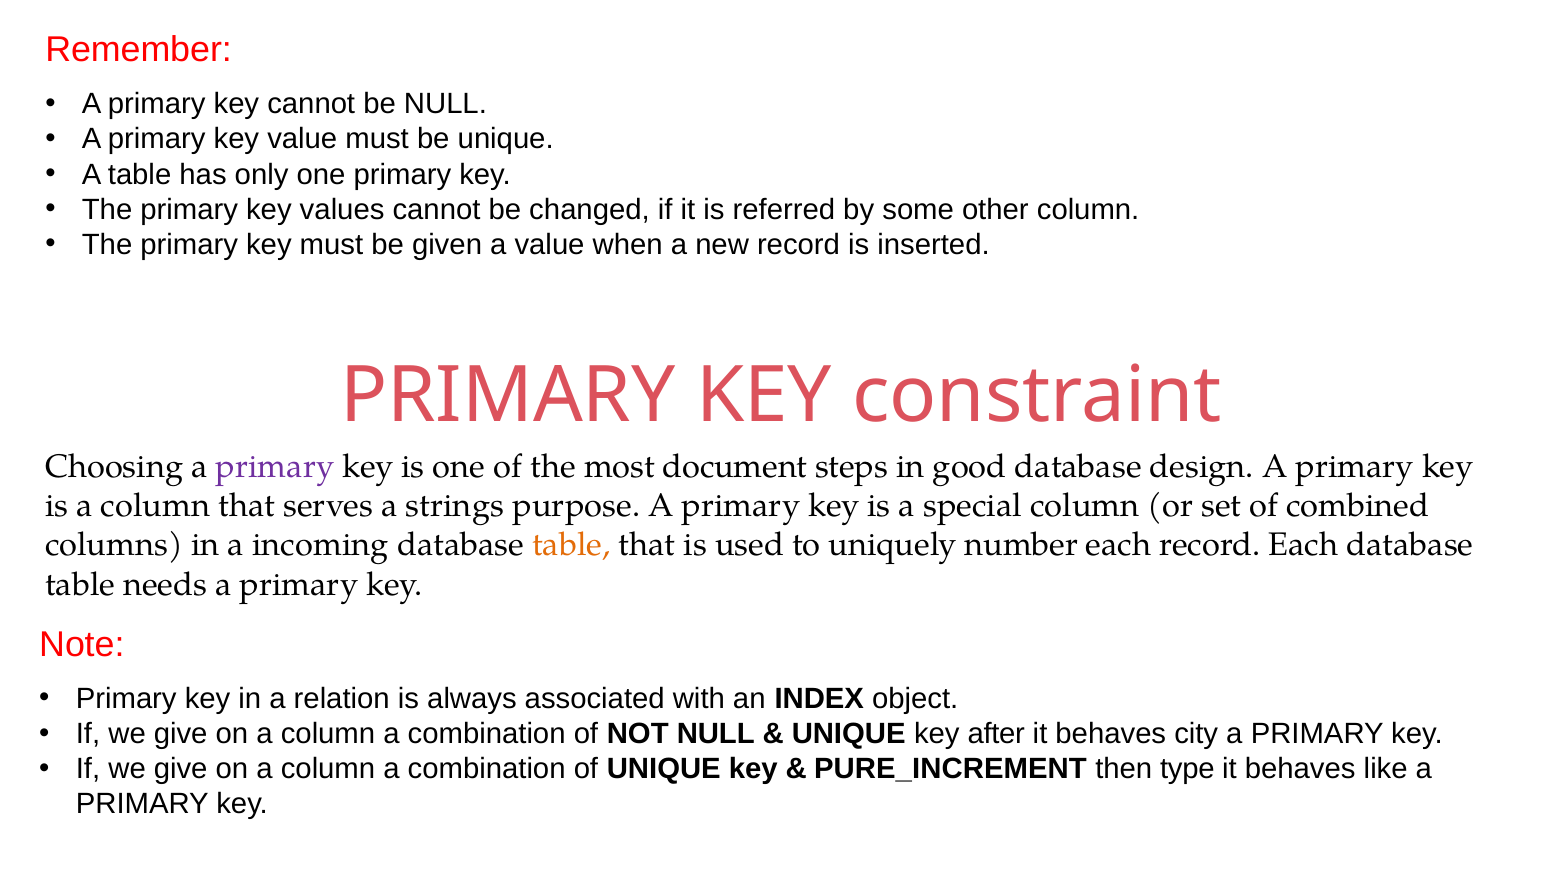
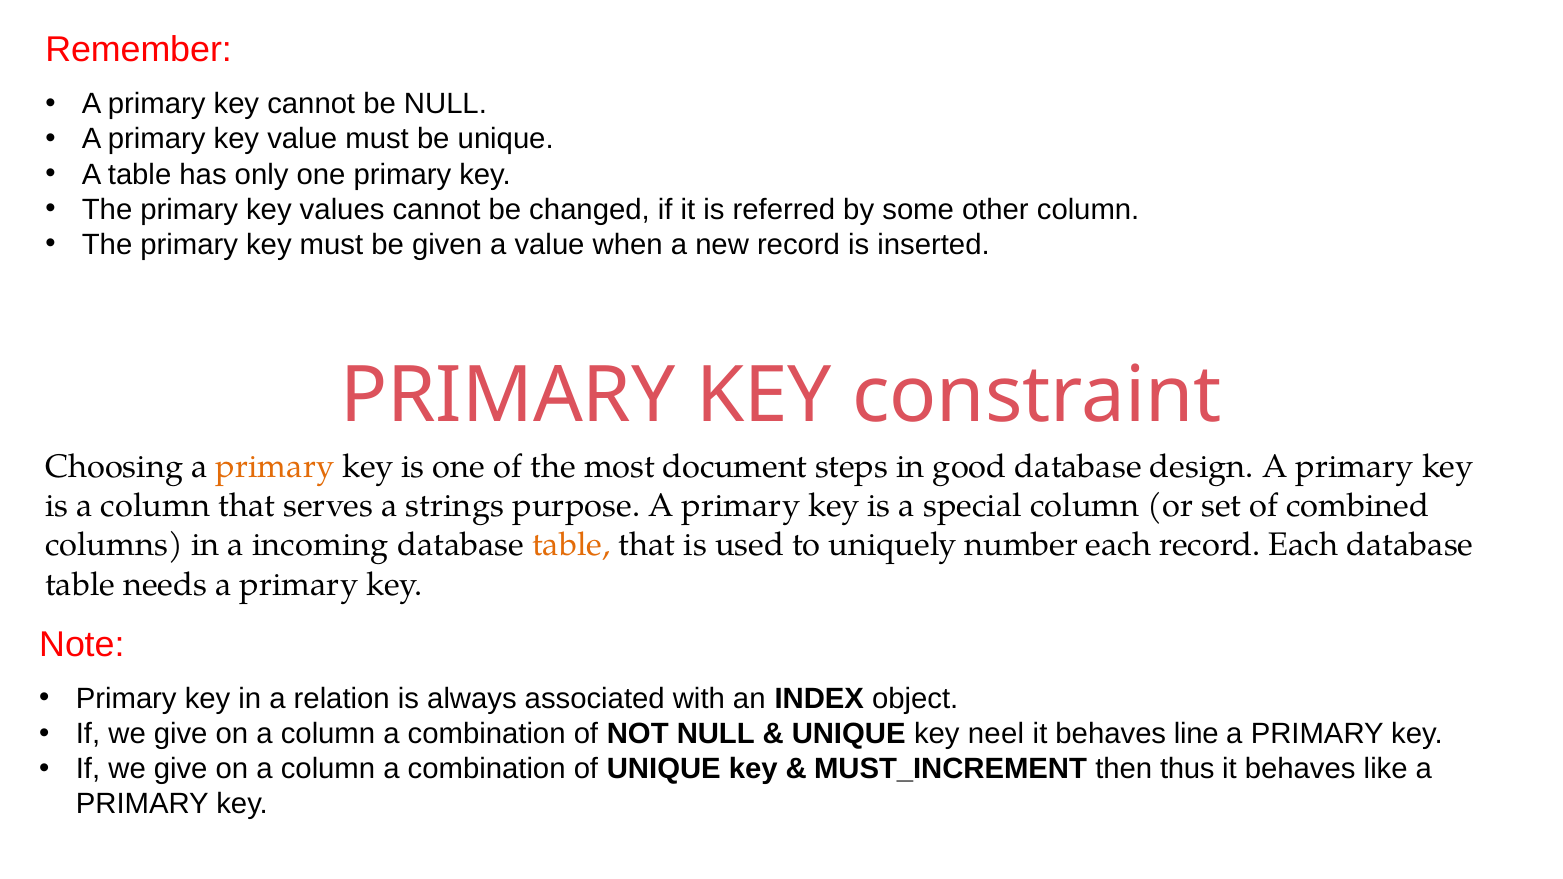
primary colour: purple -> orange (275, 467)
after: after -> neel (996, 734)
city: city -> line (1196, 734)
PURE_INCREMENT: PURE_INCREMENT -> MUST_INCREMENT (951, 769)
type: type -> thus (1187, 769)
